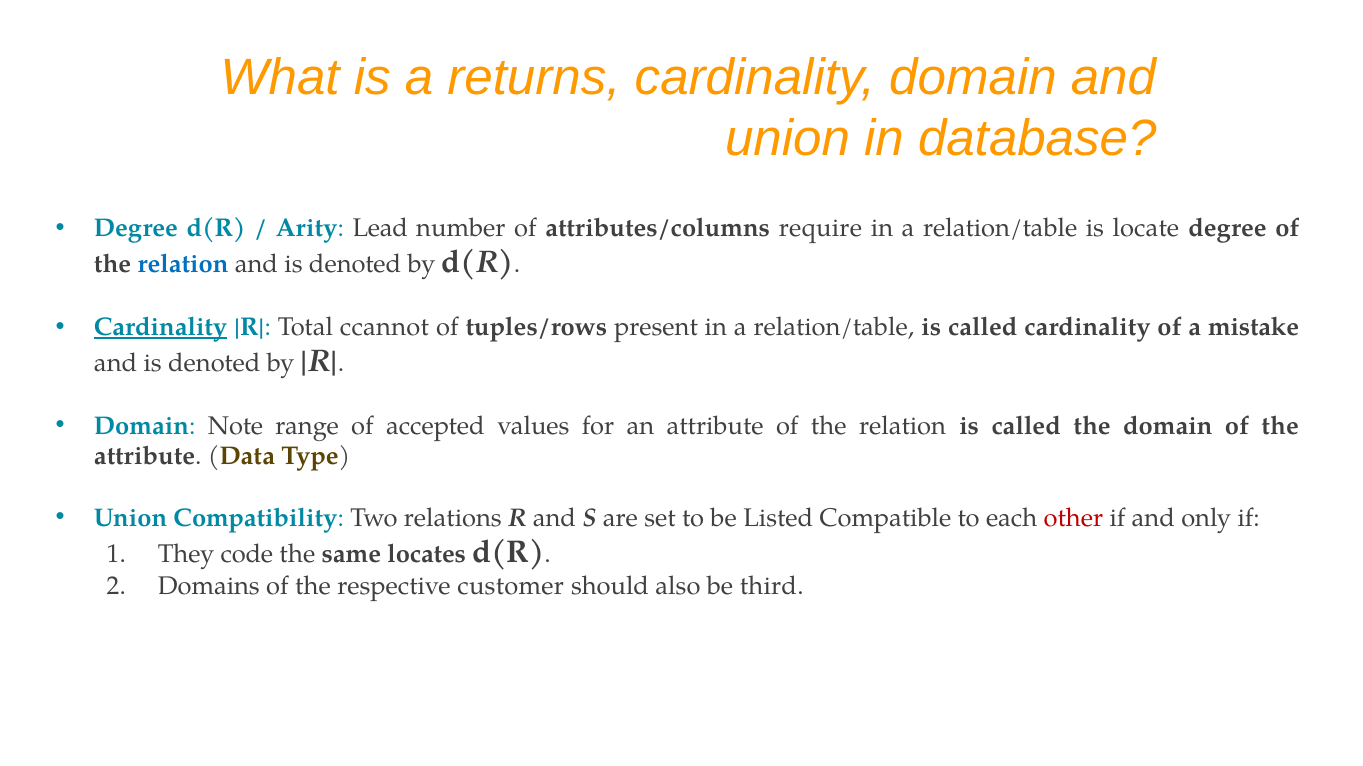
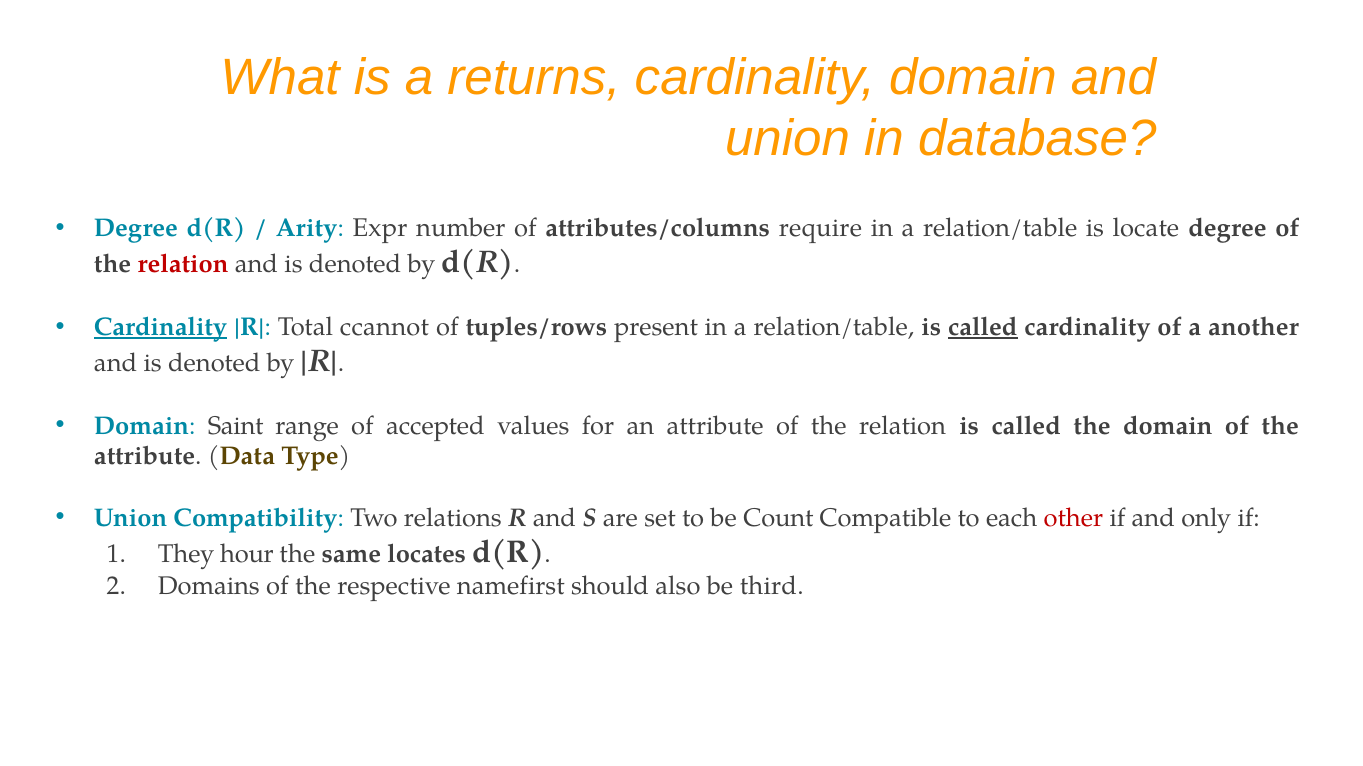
Lead: Lead -> Expr (380, 228)
relation colour: blue -> red (183, 265)
called underline: none -> present (983, 327)
mistake: mistake -> another (1253, 327)
Note: Note -> Saint (236, 426)
Listed: Listed -> Count (778, 518)
code: code -> hour (247, 554)
customer: customer -> namefirst (511, 586)
